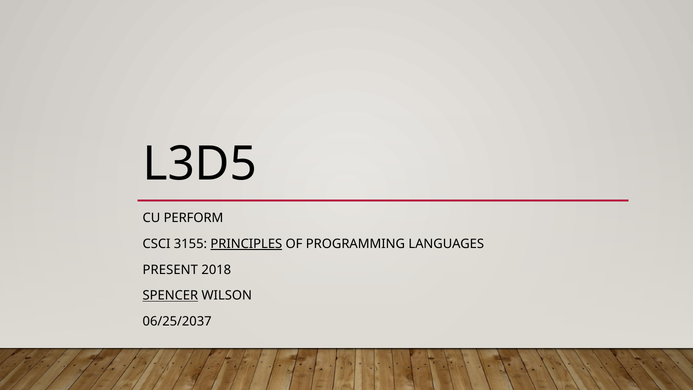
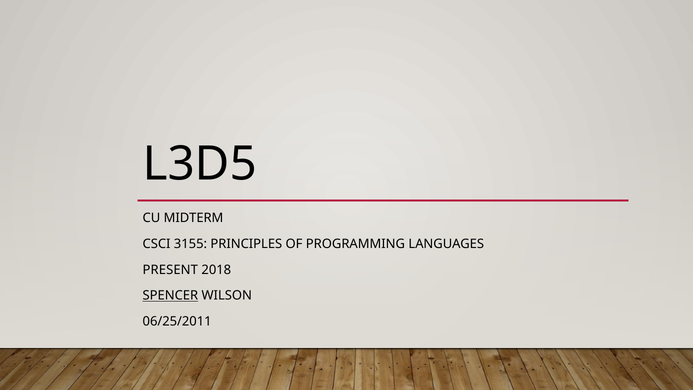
PERFORM: PERFORM -> MIDTERM (194, 218)
PRINCIPLES underline: present -> none (246, 244)
06/25/2037: 06/25/2037 -> 06/25/2011 (177, 321)
